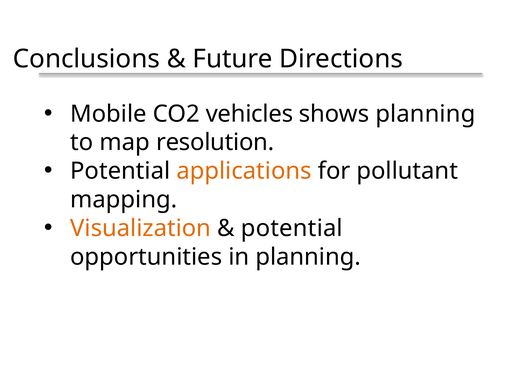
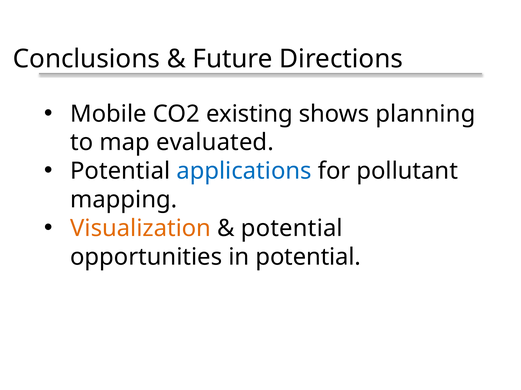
vehicles: vehicles -> existing (249, 114)
resolution: resolution -> evaluated (215, 143)
applications colour: orange -> blue (244, 171)
in planning: planning -> potential (308, 257)
